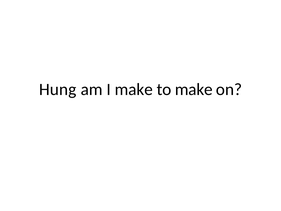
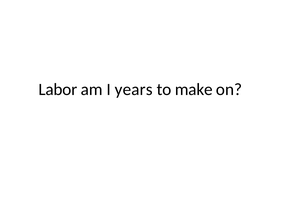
Hung: Hung -> Labor (58, 89)
I make: make -> years (134, 89)
